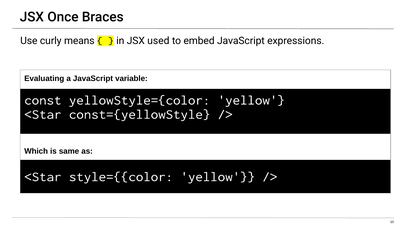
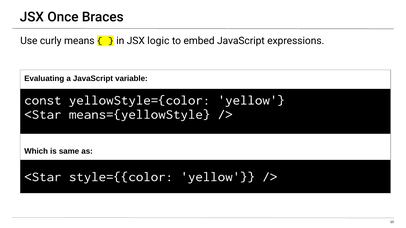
used: used -> logic (158, 41)
const={yellowStyle: const={yellowStyle -> means={yellowStyle (140, 114)
